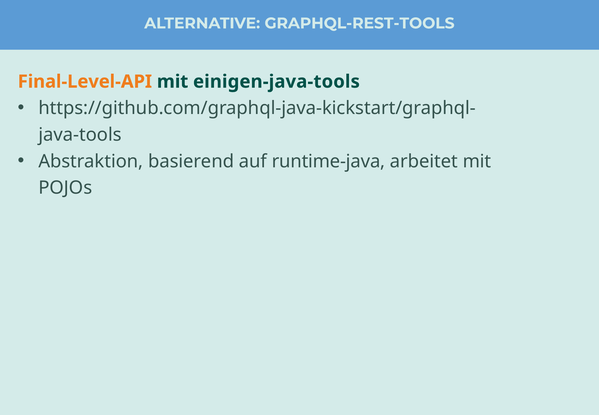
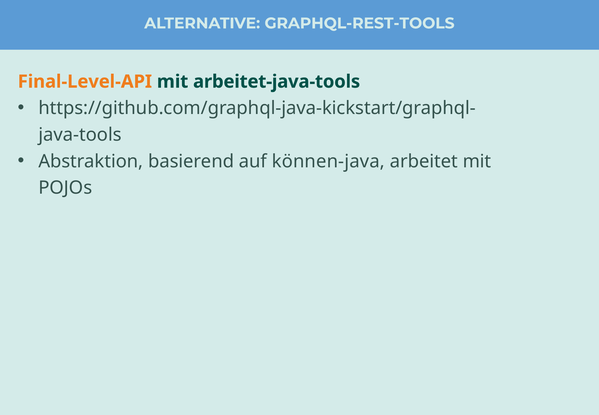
einigen-java-tools: einigen-java-tools -> arbeitet-java-tools (277, 82)
runtime-java: runtime-java -> können-java (328, 161)
